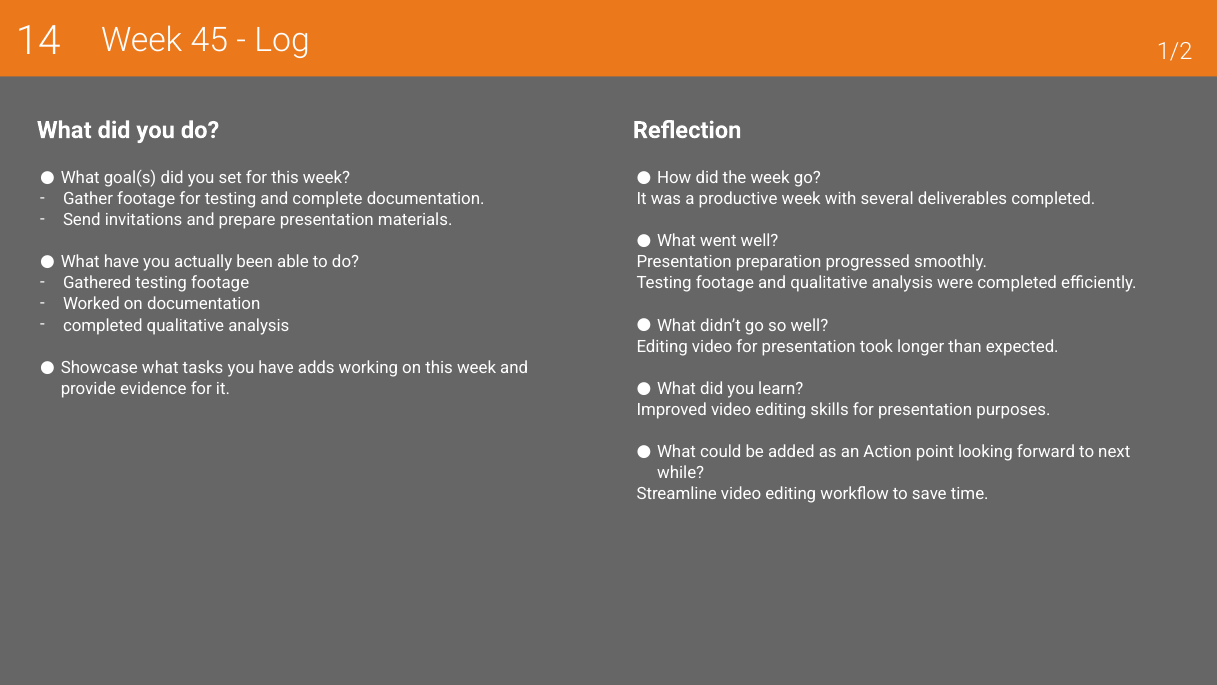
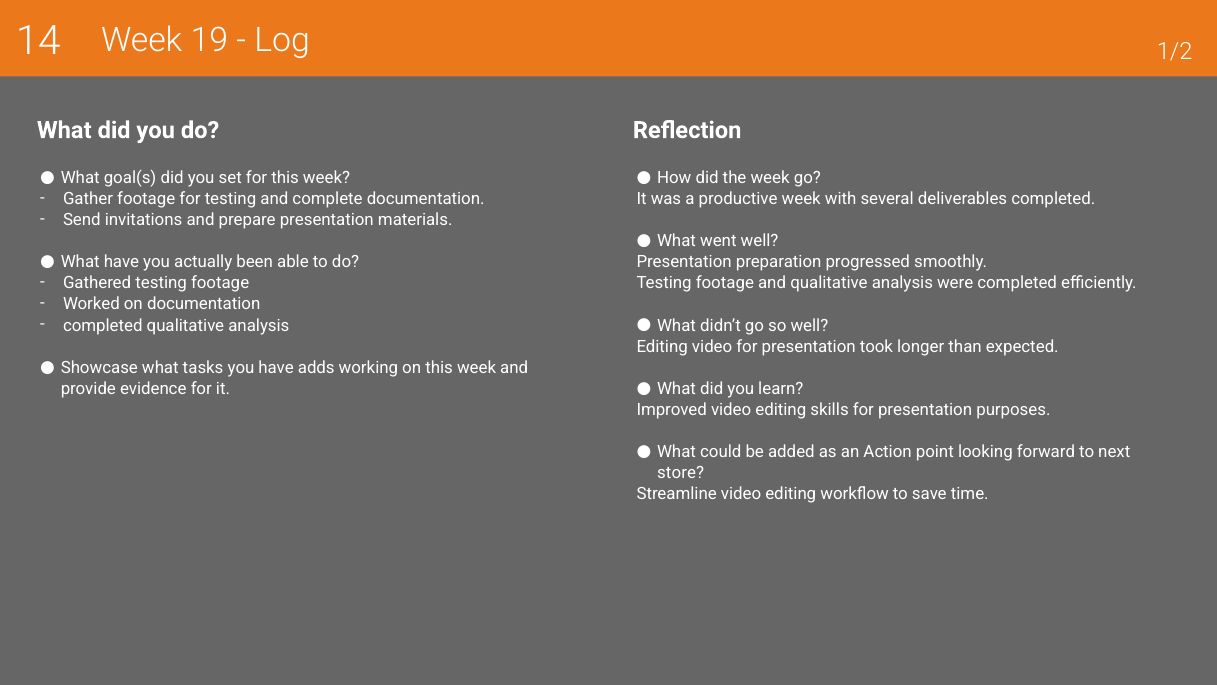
45: 45 -> 19 (209, 40)
while: while -> store (681, 473)
